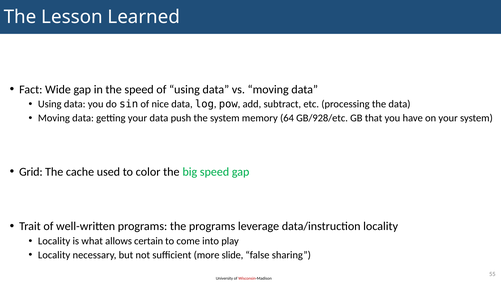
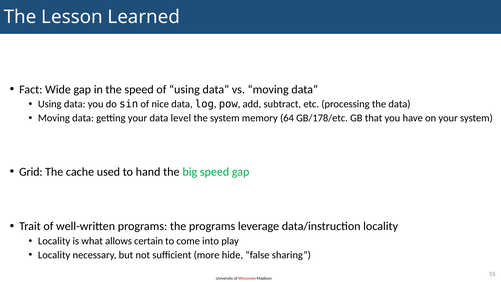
push: push -> level (181, 118)
GB/928/etc: GB/928/etc -> GB/178/etc (322, 118)
color: color -> hand (148, 172)
slide: slide -> hide (232, 255)
